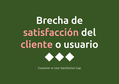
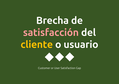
cliente colour: pink -> yellow (37, 44)
